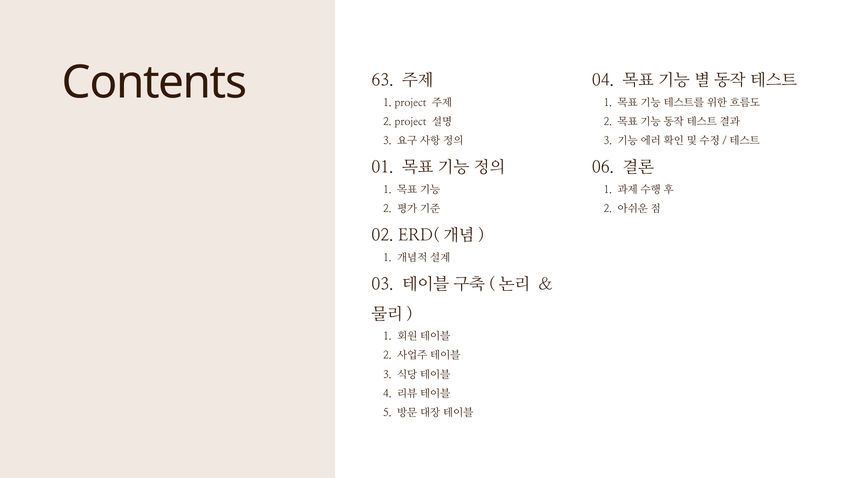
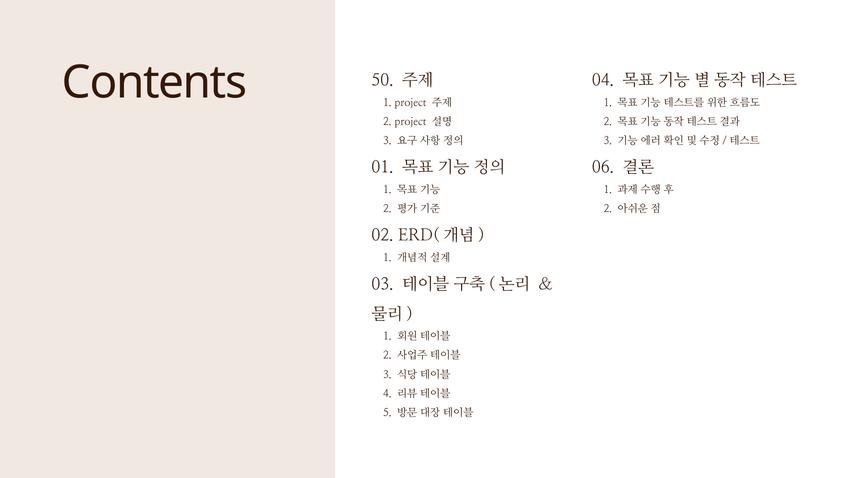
63: 63 -> 50 (383, 80)
